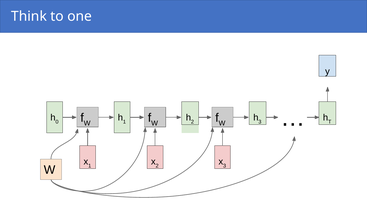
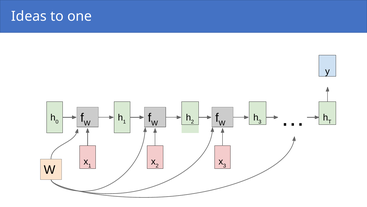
Think: Think -> Ideas (29, 16)
